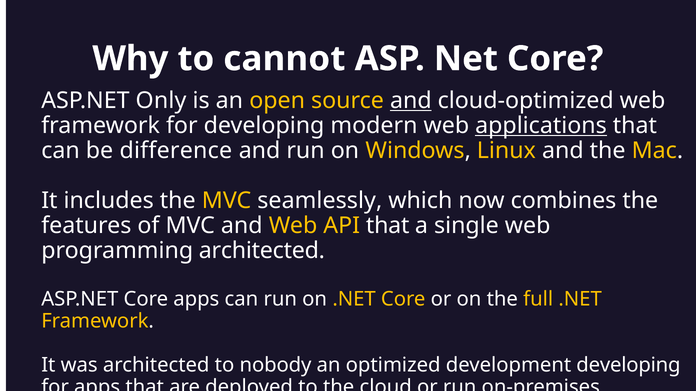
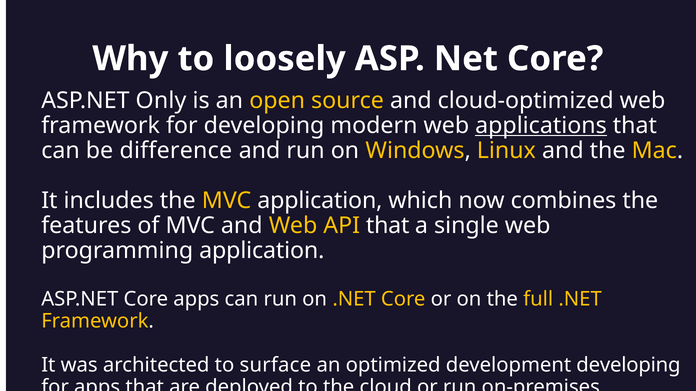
cannot: cannot -> loosely (285, 59)
and underline: present -> none (411, 101)
MVC seamlessly: seamlessly -> application (320, 201)
programming architected: architected -> application (262, 251)
nobody: nobody -> surface (275, 366)
